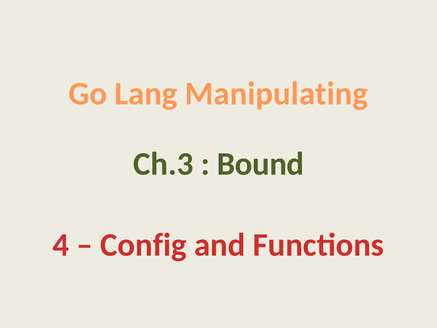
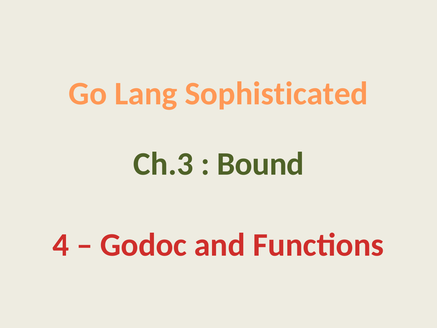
Manipulating: Manipulating -> Sophisticated (277, 93)
Config: Config -> Godoc (144, 245)
